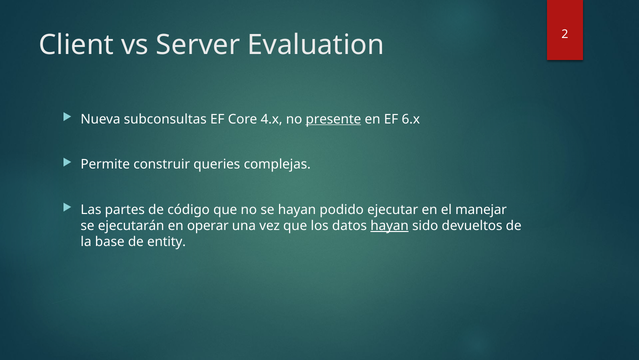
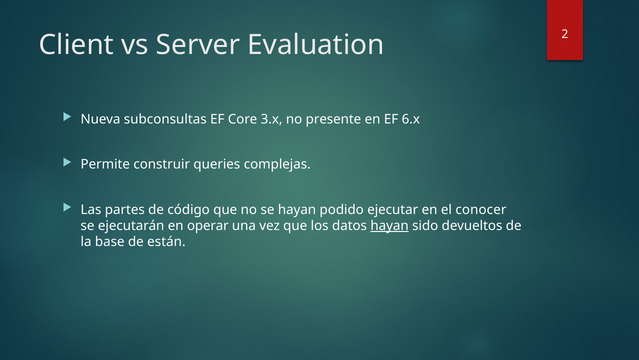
4.x: 4.x -> 3.x (272, 119)
presente underline: present -> none (333, 119)
manejar: manejar -> conocer (481, 209)
entity: entity -> están (166, 241)
